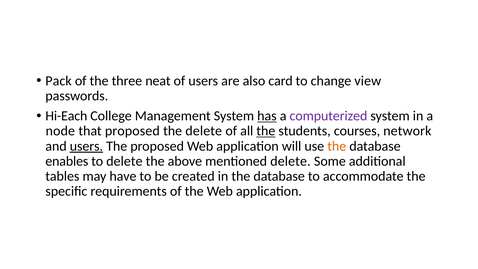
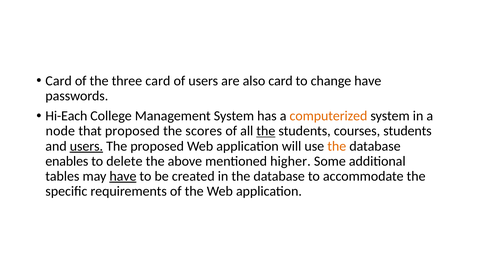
Pack: Pack -> Card (59, 81)
three neat: neat -> card (158, 81)
change view: view -> have (368, 81)
has underline: present -> none (267, 116)
computerized colour: purple -> orange (328, 116)
the delete: delete -> scores (204, 131)
courses network: network -> students (407, 131)
mentioned delete: delete -> higher (290, 161)
have underline: none -> present (123, 176)
